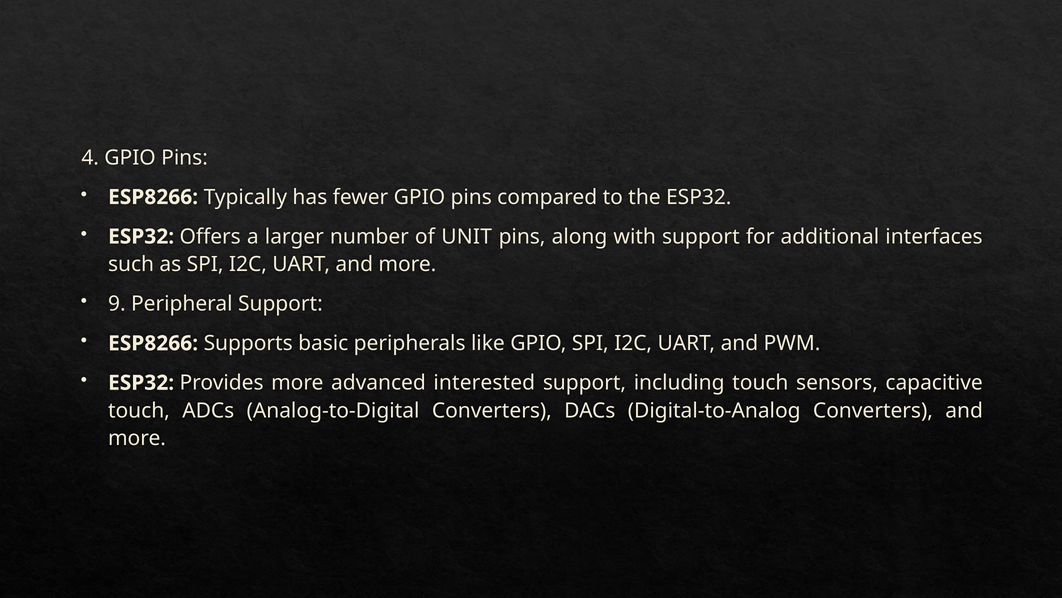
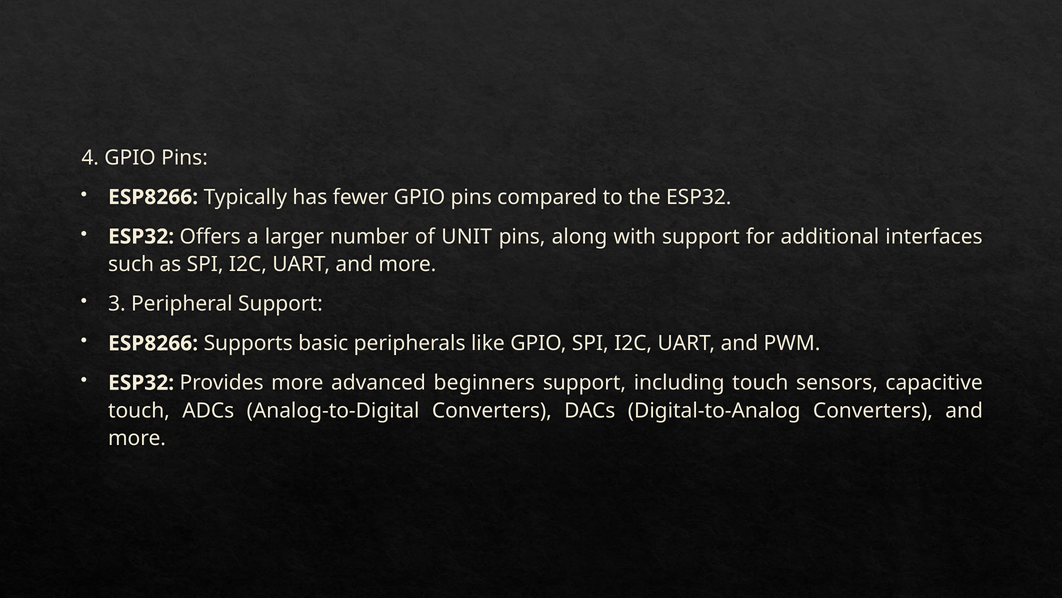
9: 9 -> 3 (117, 304)
interested: interested -> beginners (484, 382)
